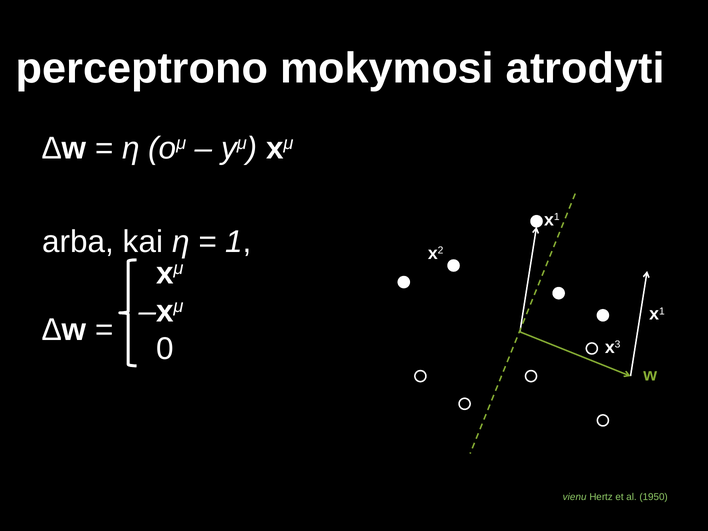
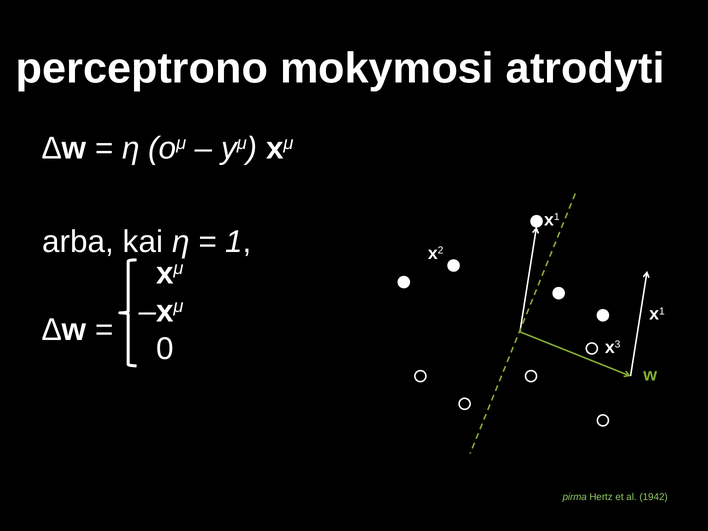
vienu: vienu -> pirma (575, 497)
1950: 1950 -> 1942 (654, 497)
